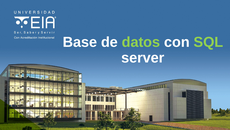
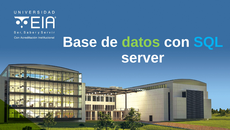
SQL colour: light green -> light blue (208, 42)
